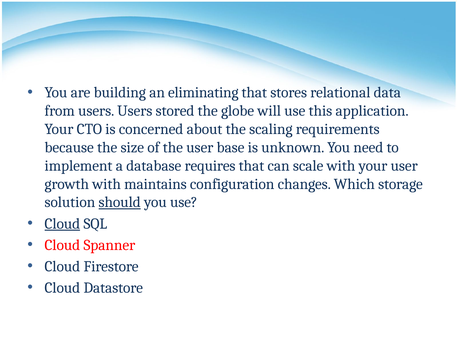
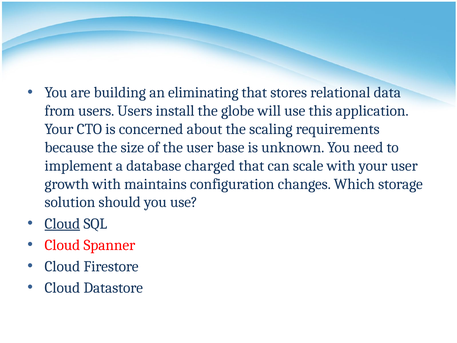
stored: stored -> install (175, 111)
requires: requires -> charged (210, 166)
should underline: present -> none (120, 202)
